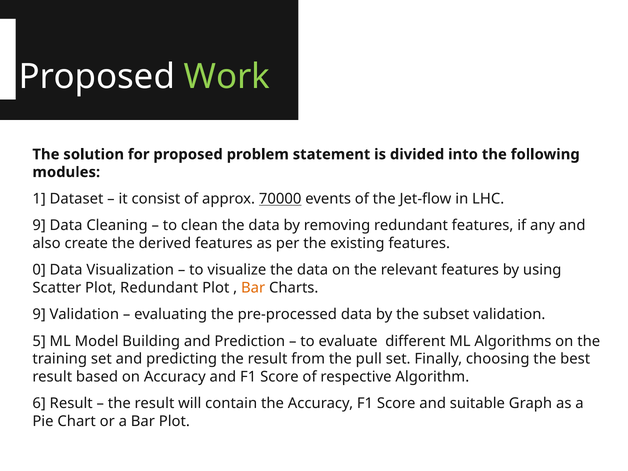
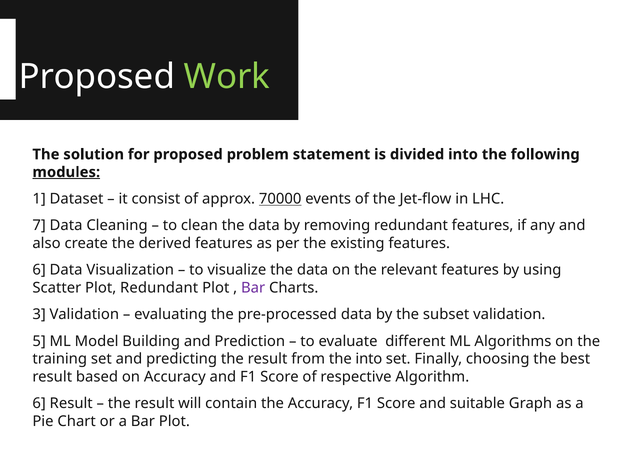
modules underline: none -> present (66, 172)
9: 9 -> 7 (39, 226)
0: 0 -> 6 (39, 270)
Bar colour: orange -> purple (253, 288)
9: 9 -> 3 (39, 315)
the pull: pull -> into (369, 359)
